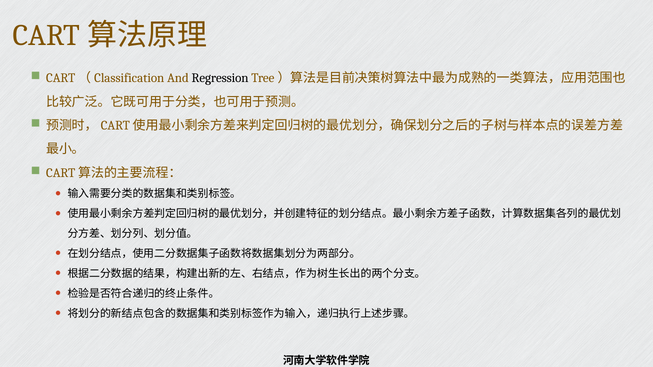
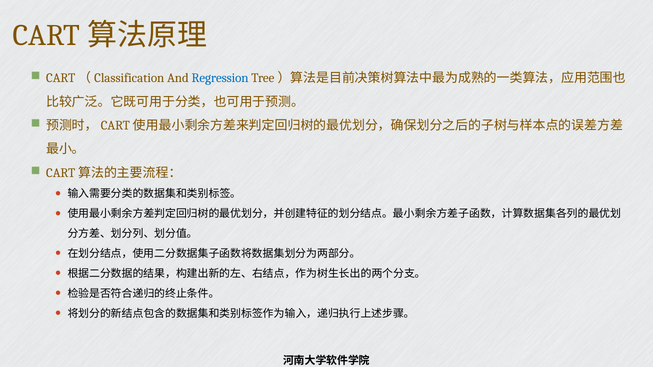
Regression colour: black -> blue (220, 78)
